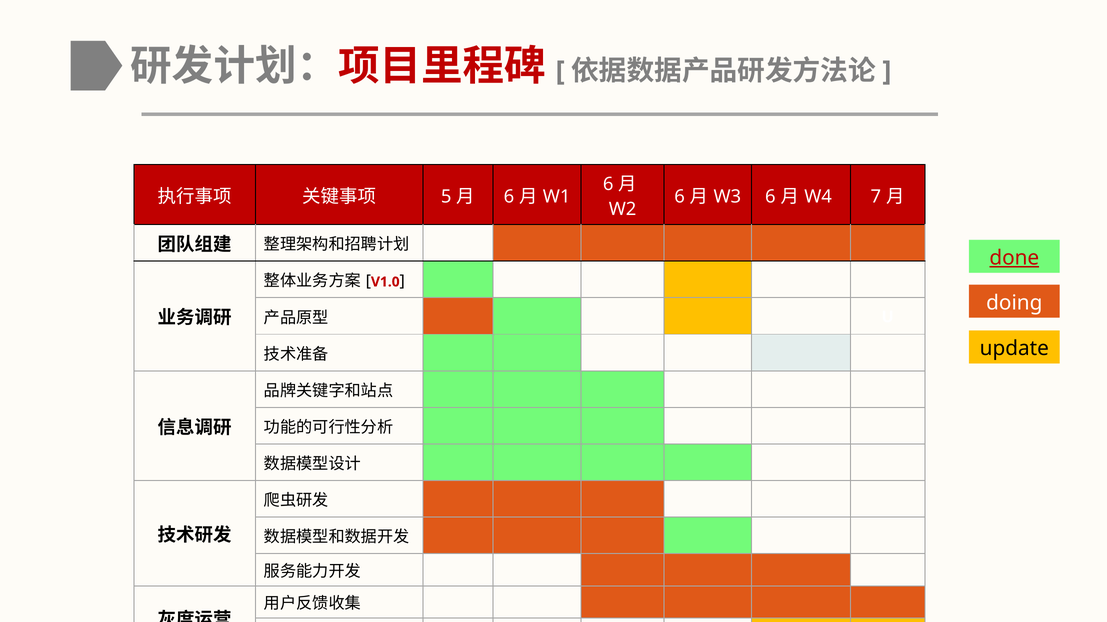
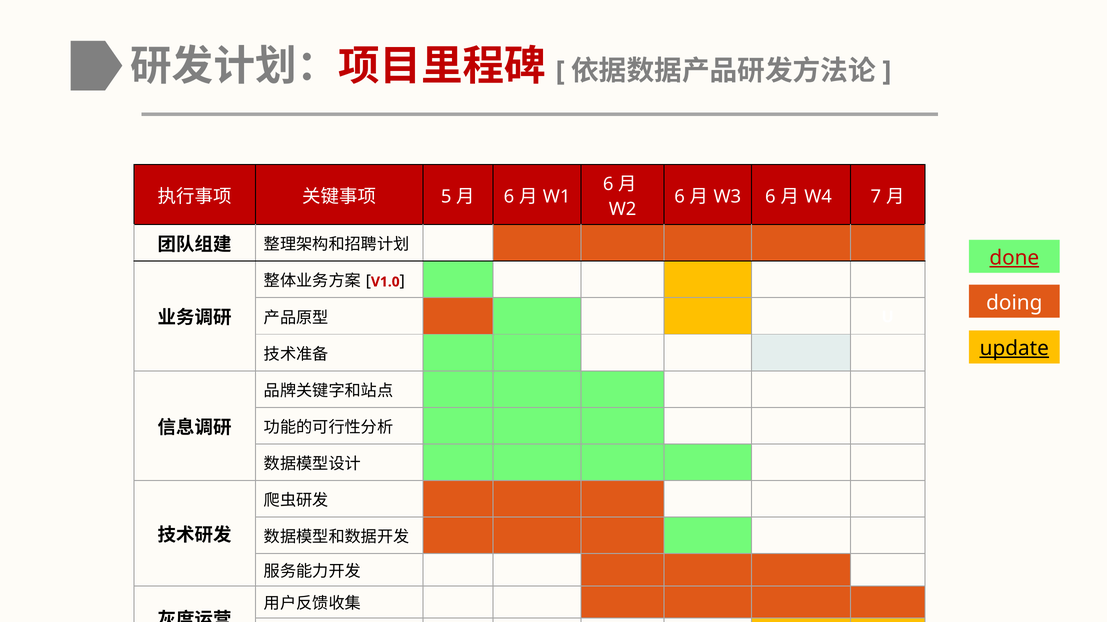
update underline: none -> present (1014, 349)
